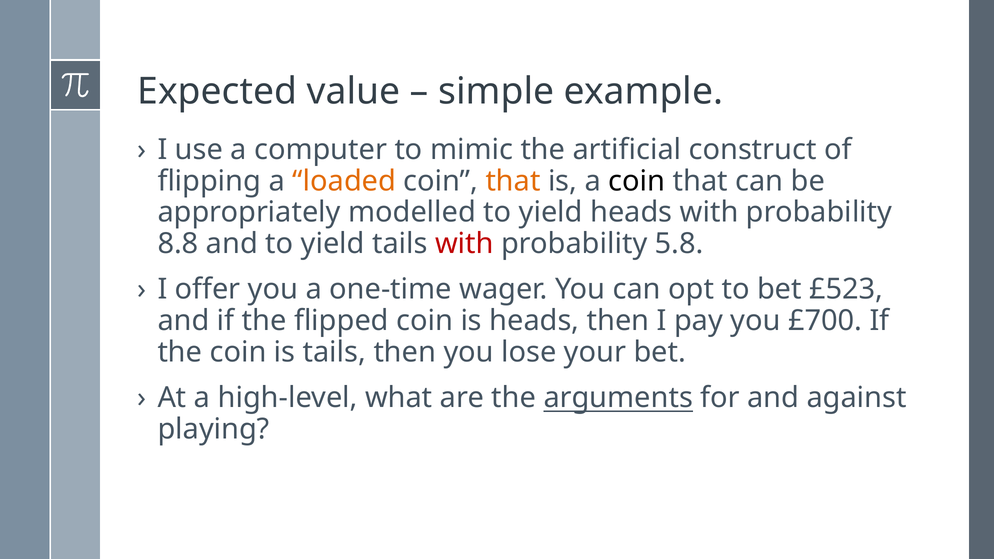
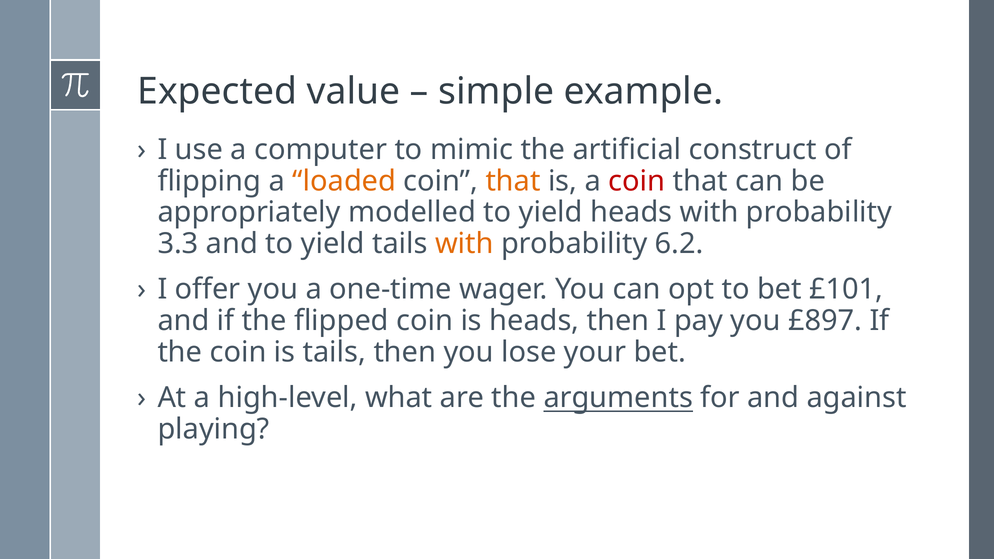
coin colour: black -> red (637, 181)
8.8: 8.8 -> 3.3 (178, 244)
with colour: red -> orange (464, 244)
5.8: 5.8 -> 6.2 (679, 244)
£523: £523 -> £101 (846, 290)
£700: £700 -> £897 (825, 321)
